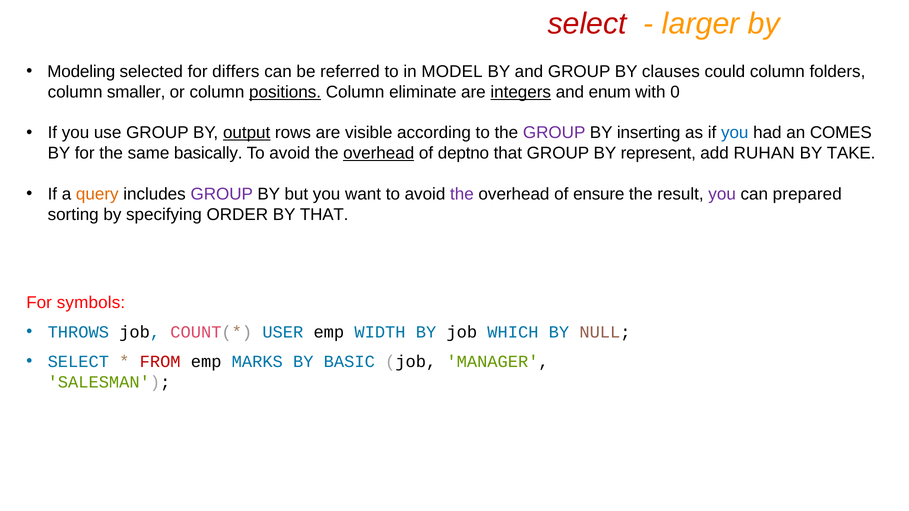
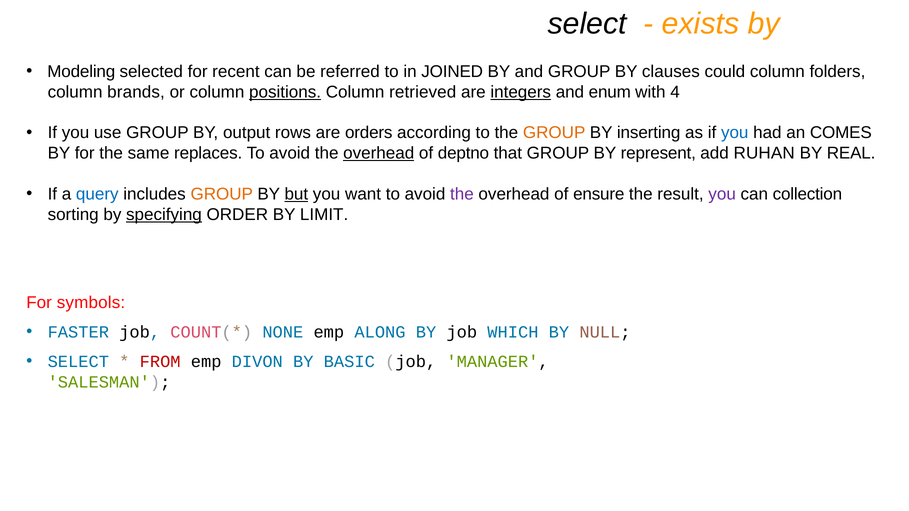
select colour: red -> black (587, 24)
larger: larger -> exists (701, 24)
differs: differs -> recent (236, 72)
MODEL: MODEL -> JOINED (452, 72)
smaller: smaller -> brands (136, 92)
eliminate: eliminate -> retrieved (423, 92)
0: 0 -> 4 (675, 92)
output underline: present -> none (247, 133)
visible: visible -> orders (369, 133)
GROUP colour: purple -> orange (554, 133)
basically: basically -> replaces (208, 153)
TAKE: TAKE -> REAL (851, 153)
query colour: orange -> blue (97, 194)
GROUP colour: purple -> orange (222, 194)
but underline: none -> present (296, 194)
prepared: prepared -> collection (807, 194)
specifying underline: none -> present (164, 215)
BY THAT: THAT -> LIMIT (324, 215)
THROWS: THROWS -> FASTER (78, 332)
USER: USER -> NONE (283, 332)
WIDTH: WIDTH -> ALONG (380, 332)
MARKS: MARKS -> DIVON (257, 362)
